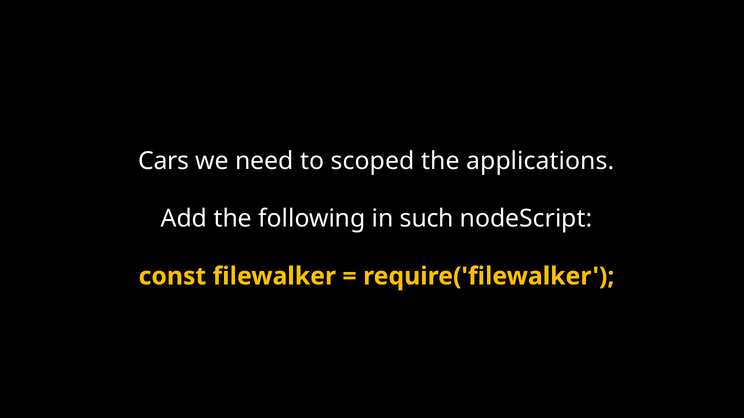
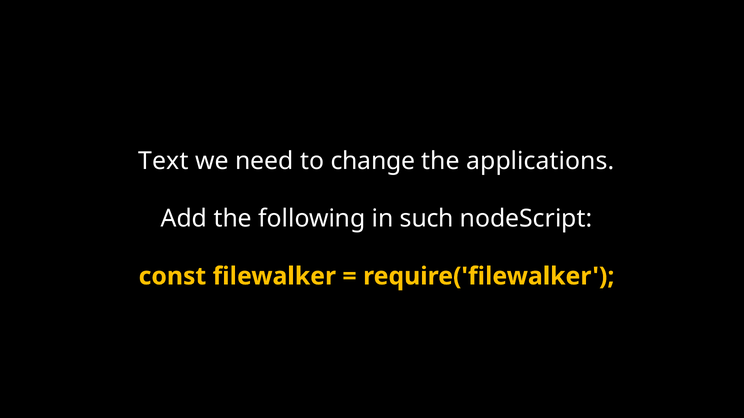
Cars: Cars -> Text (164, 161)
scoped: scoped -> change (373, 161)
